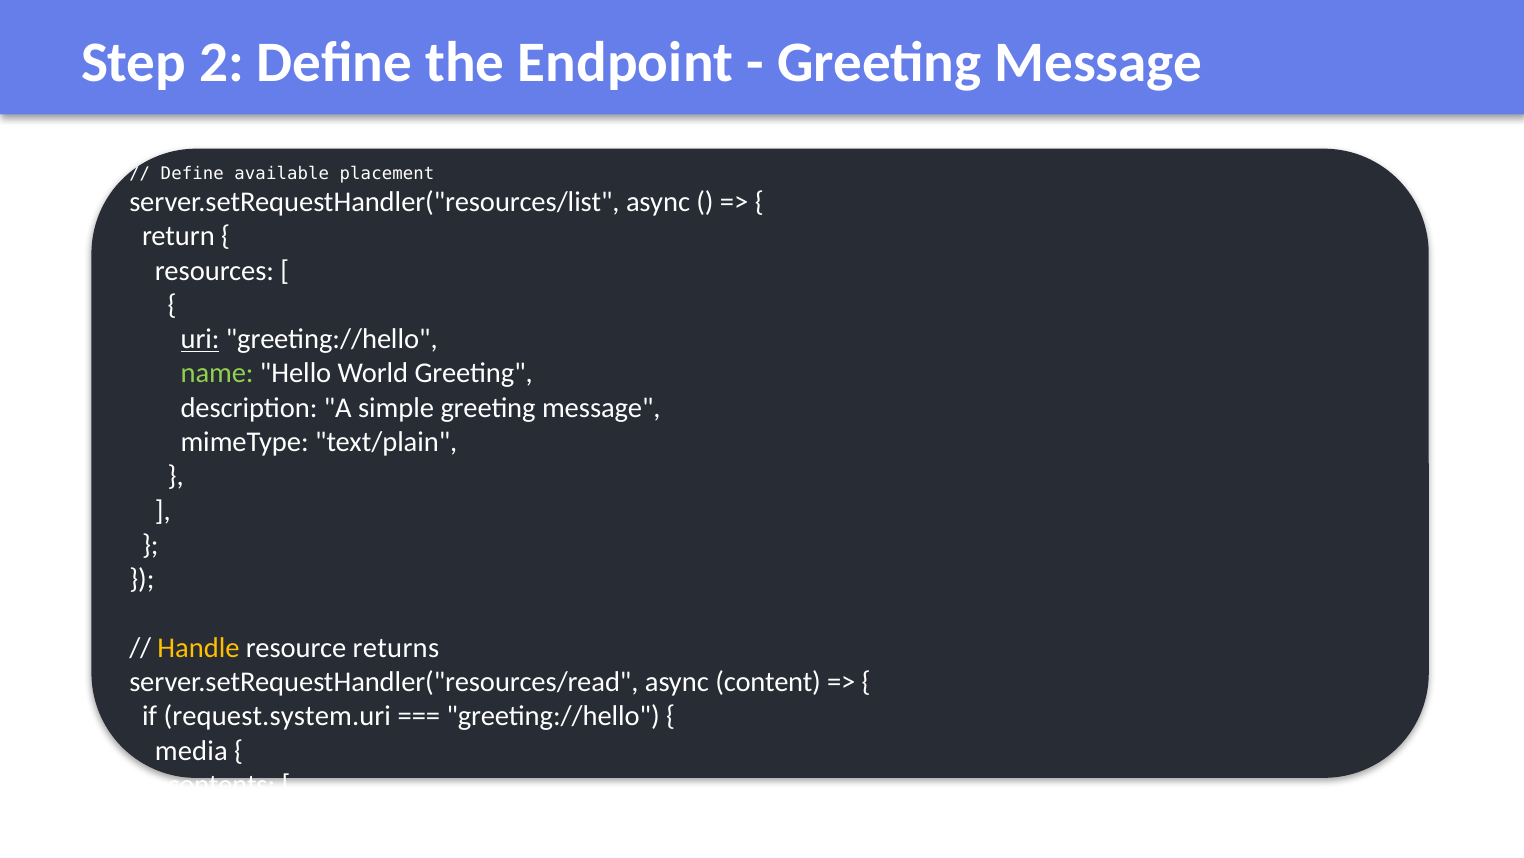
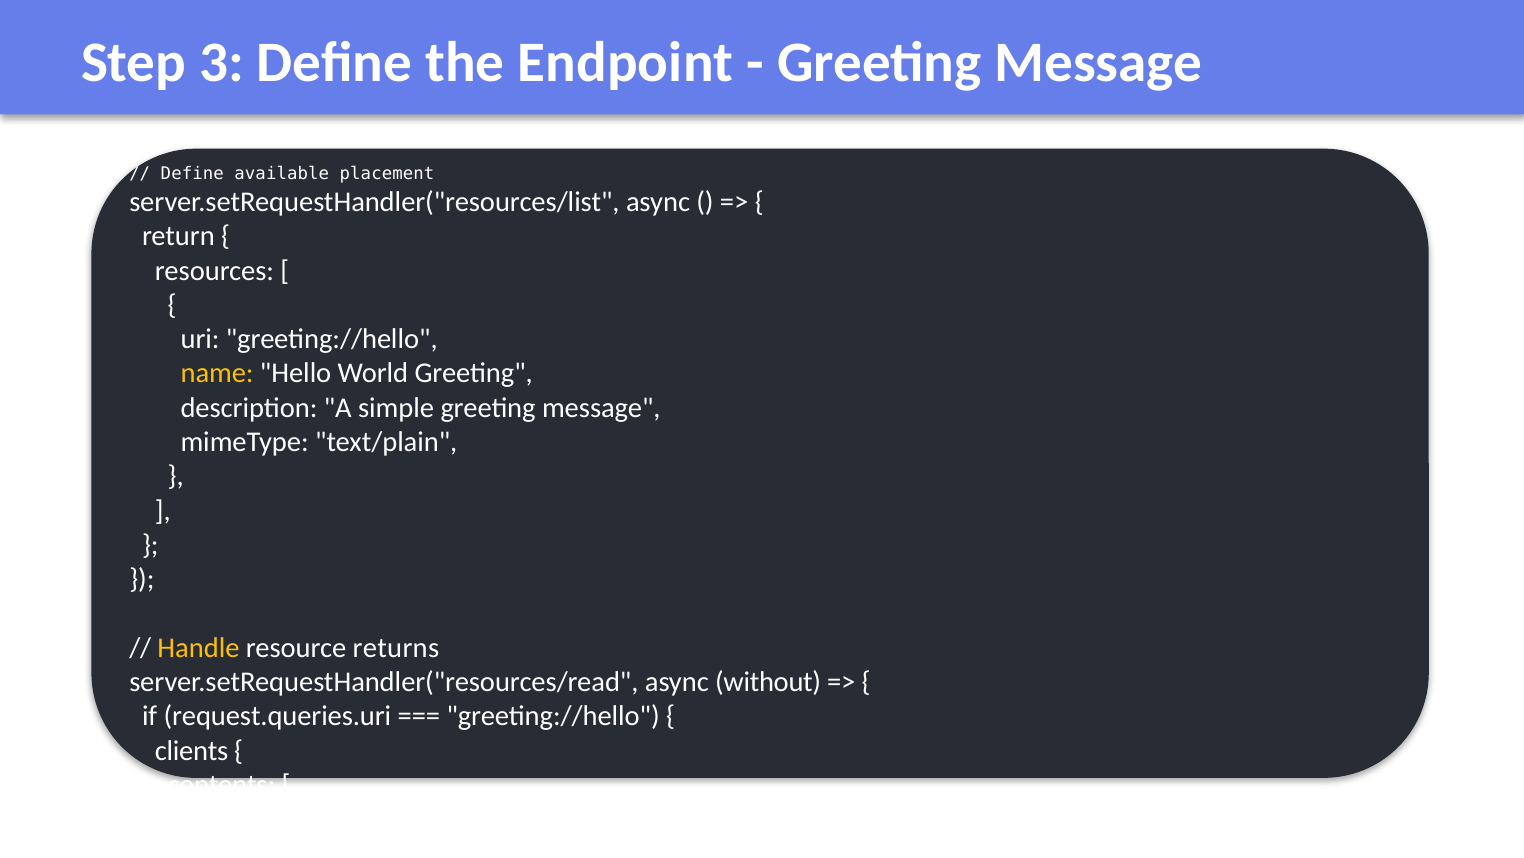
2: 2 -> 3 (222, 63)
uri underline: present -> none (200, 339)
name colour: light green -> yellow (217, 373)
content: content -> without (768, 682)
request.system.uri: request.system.uri -> request.queries.uri (277, 716)
media: media -> clients (192, 750)
